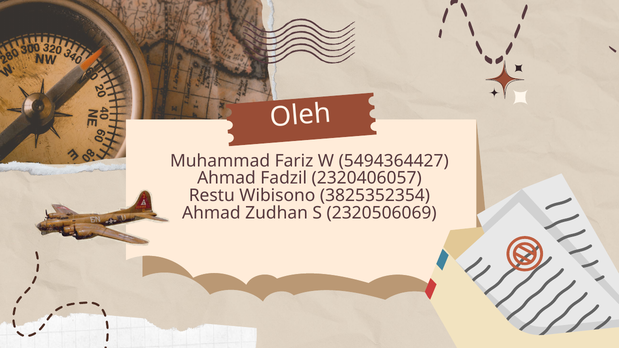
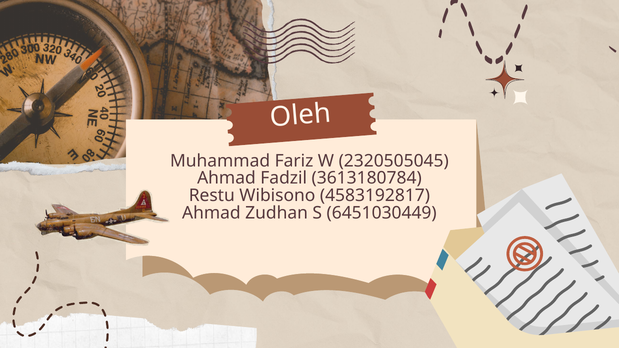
5494364427: 5494364427 -> 2320505045 (394, 161)
2320406057: 2320406057 -> 3613180784 (367, 178)
3825352354: 3825352354 -> 4583192817 (375, 196)
2320506069: 2320506069 -> 6451030449 (382, 213)
